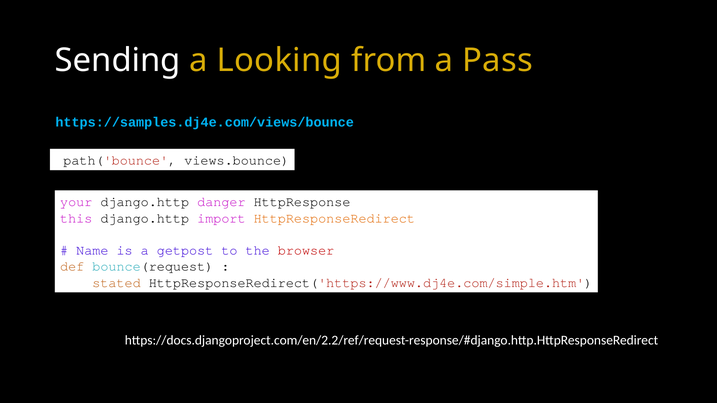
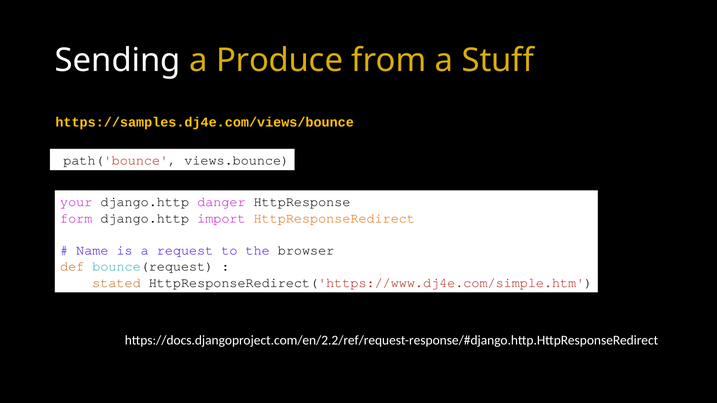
Looking: Looking -> Produce (280, 60)
Pass: Pass -> Stuff (498, 60)
https://samples.dj4e.com/views/bounce colour: light blue -> yellow (205, 122)
this: this -> form (76, 218)
getpost: getpost -> request (185, 251)
browser colour: red -> black (306, 251)
